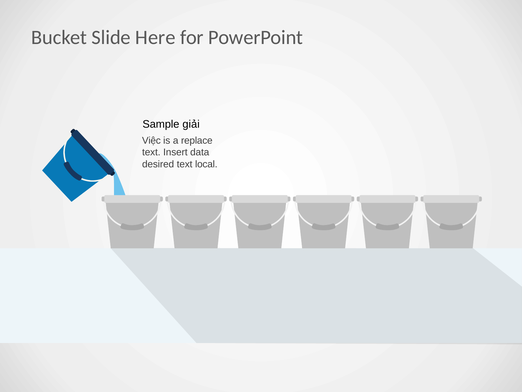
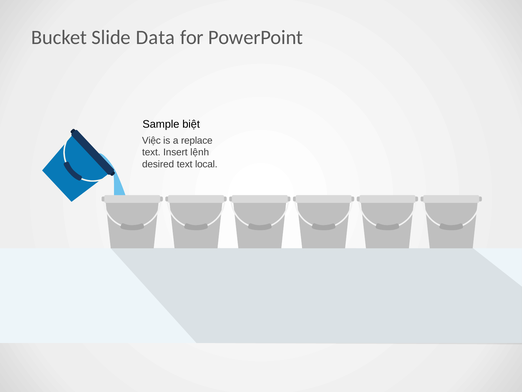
Here: Here -> Data (155, 38)
giải: giải -> biệt (191, 124)
data: data -> lệnh (200, 152)
